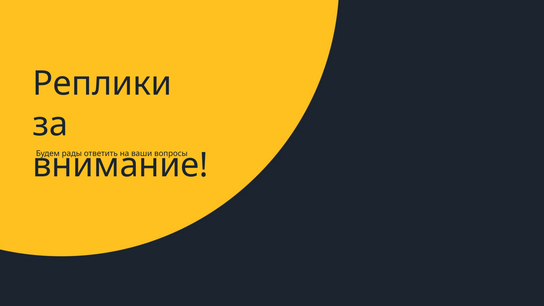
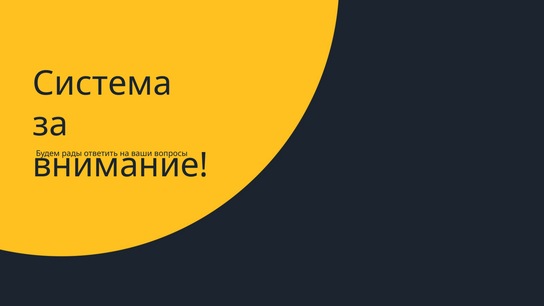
Реплики: Реплики -> Система (102, 84)
